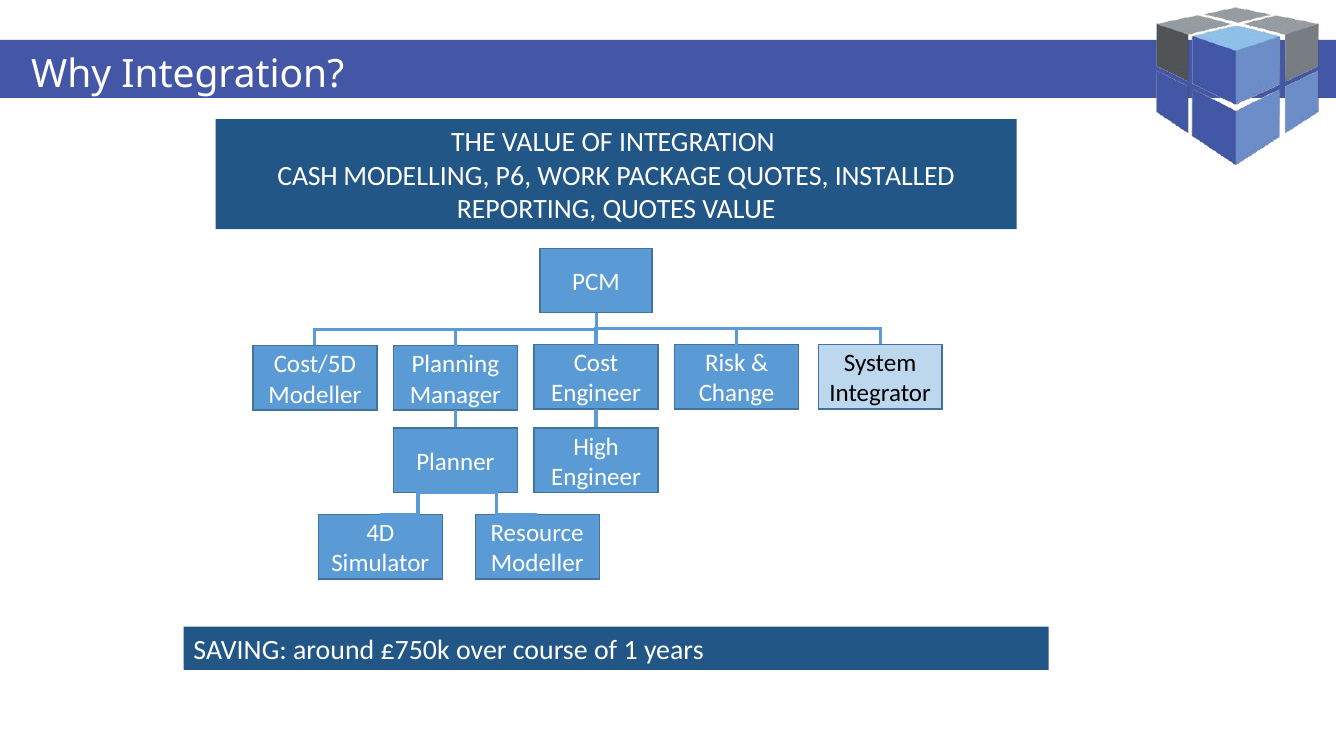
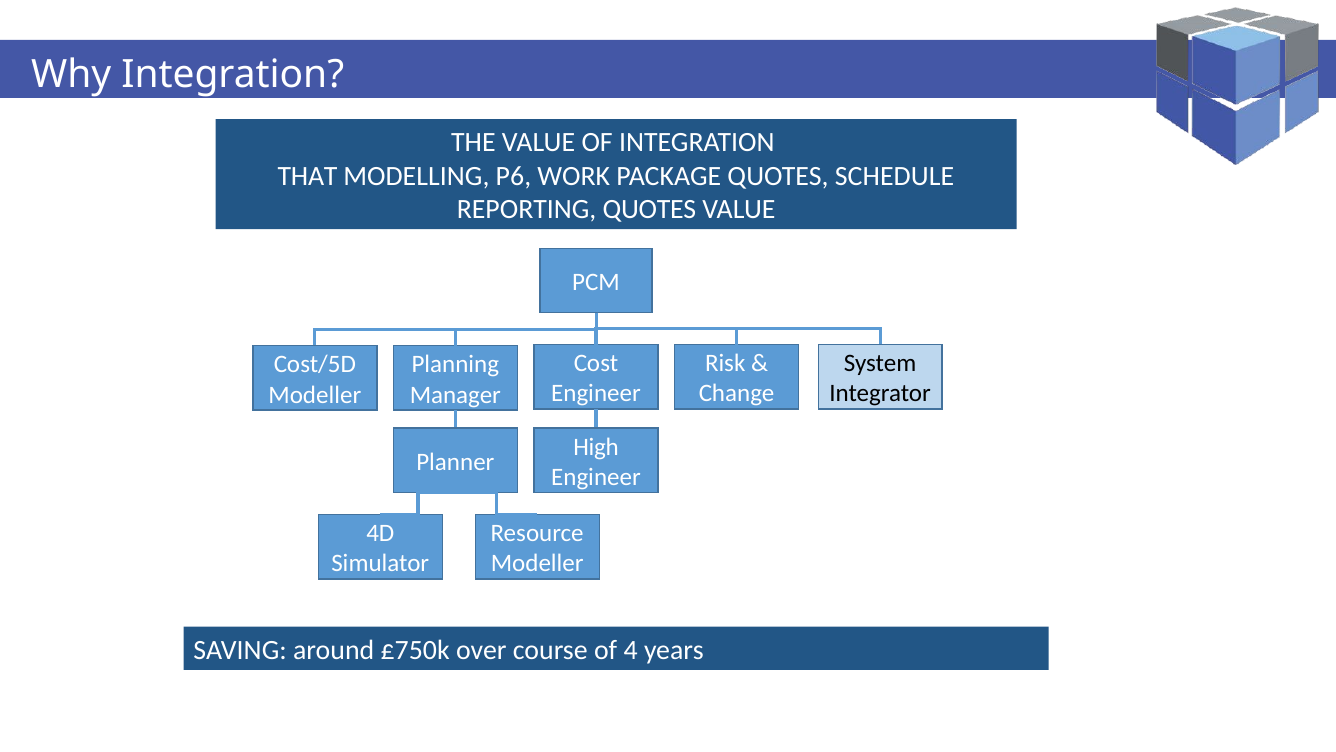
CASH: CASH -> THAT (308, 176)
INSTALLED: INSTALLED -> SCHEDULE (895, 176)
1: 1 -> 4 (631, 650)
